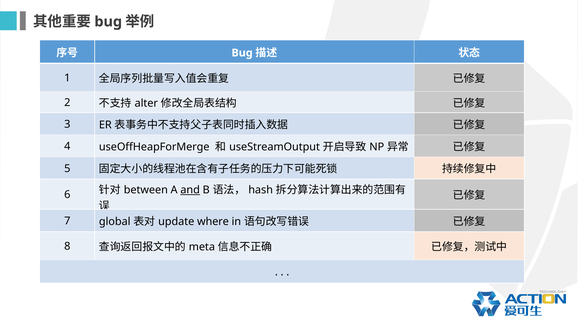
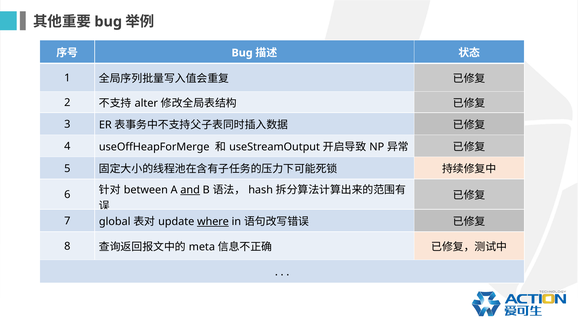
where underline: none -> present (213, 222)
